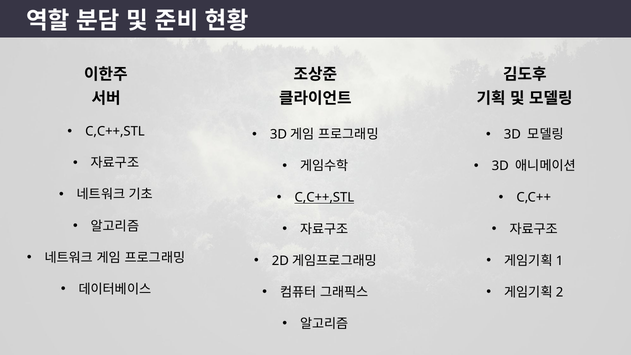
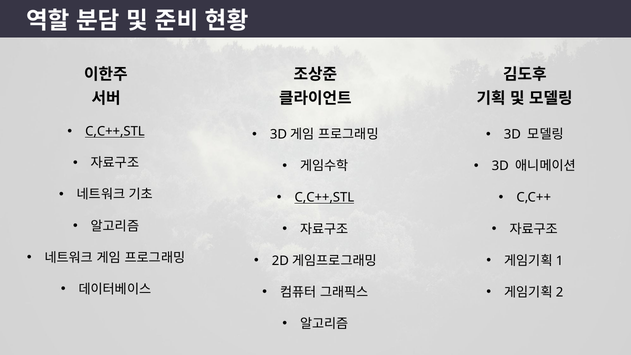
C,C++,STL underline: none -> present (115, 131)
